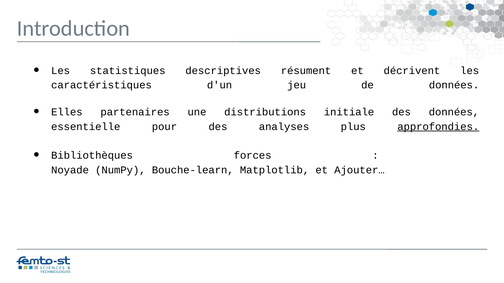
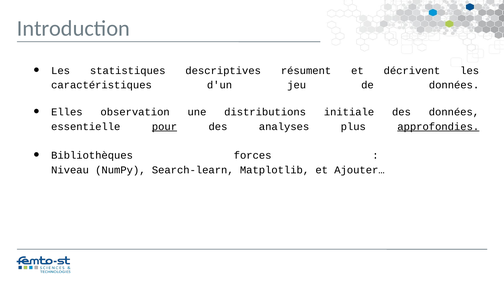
partenaires: partenaires -> observation (135, 112)
pour underline: none -> present (164, 127)
Noyade: Noyade -> Niveau (70, 170)
Bouche-learn: Bouche-learn -> Search-learn (193, 170)
